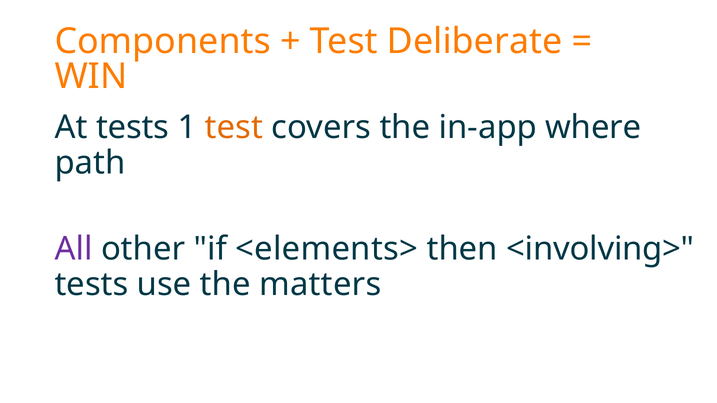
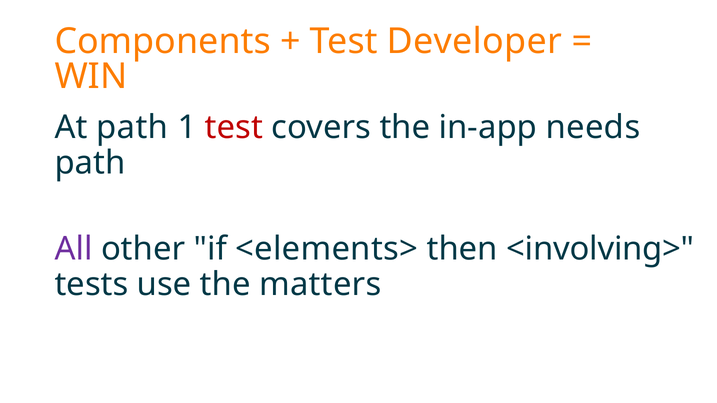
Deliberate: Deliberate -> Developer (475, 42)
At tests: tests -> path (132, 128)
test colour: orange -> red (234, 128)
where: where -> needs (593, 128)
